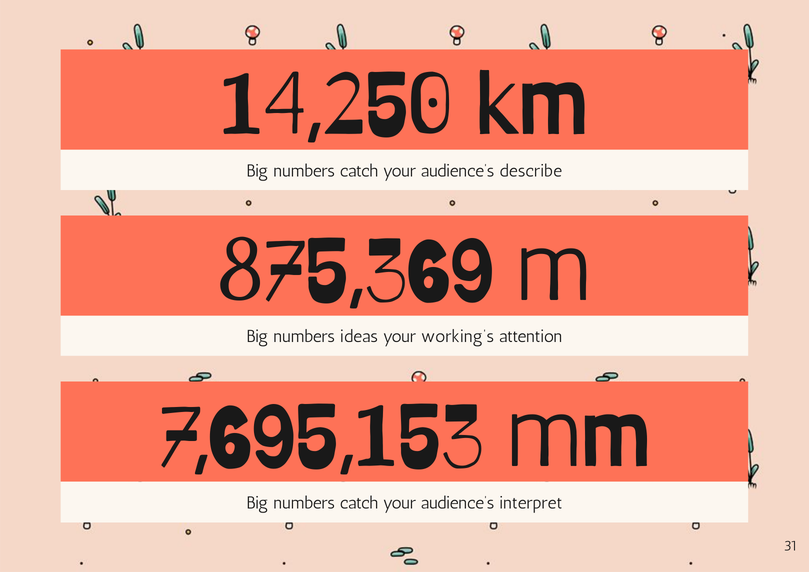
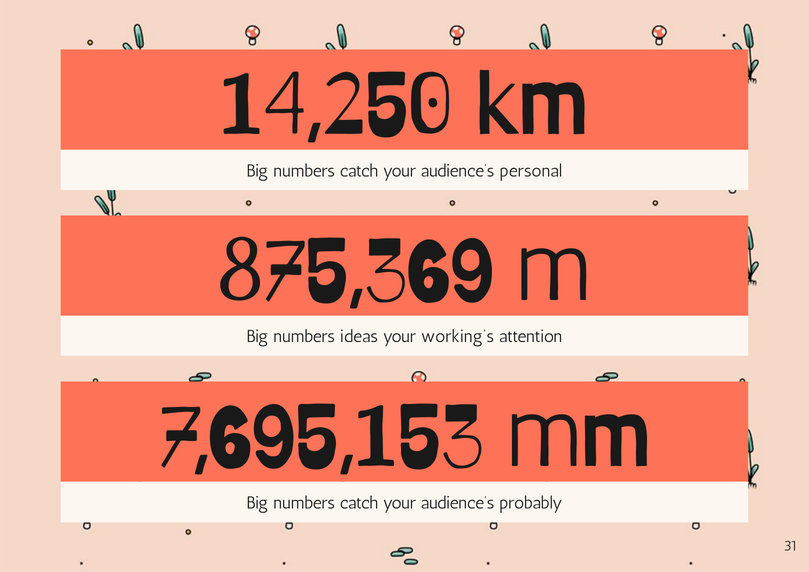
describe: describe -> personal (531, 171)
interpret: interpret -> probably (531, 503)
